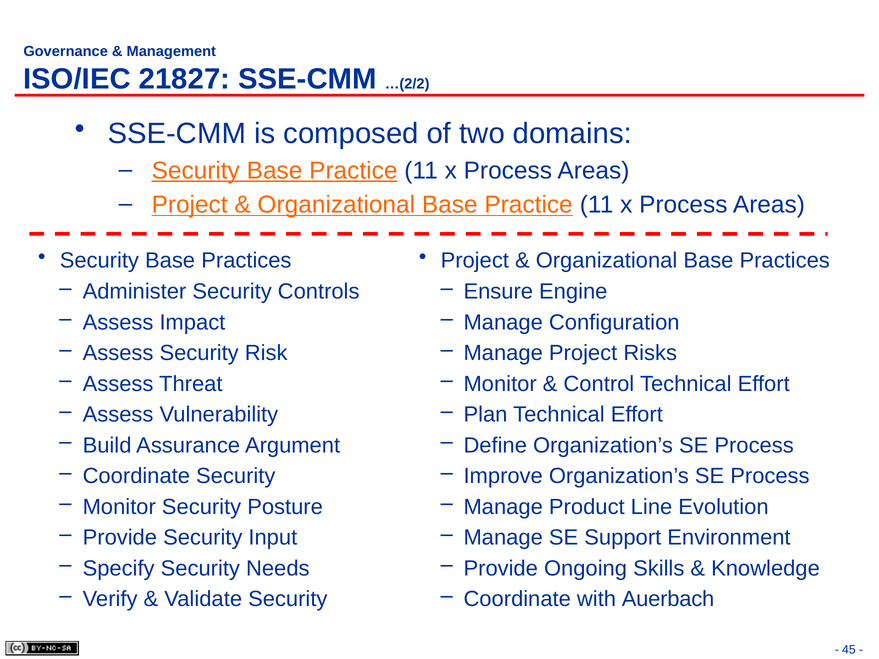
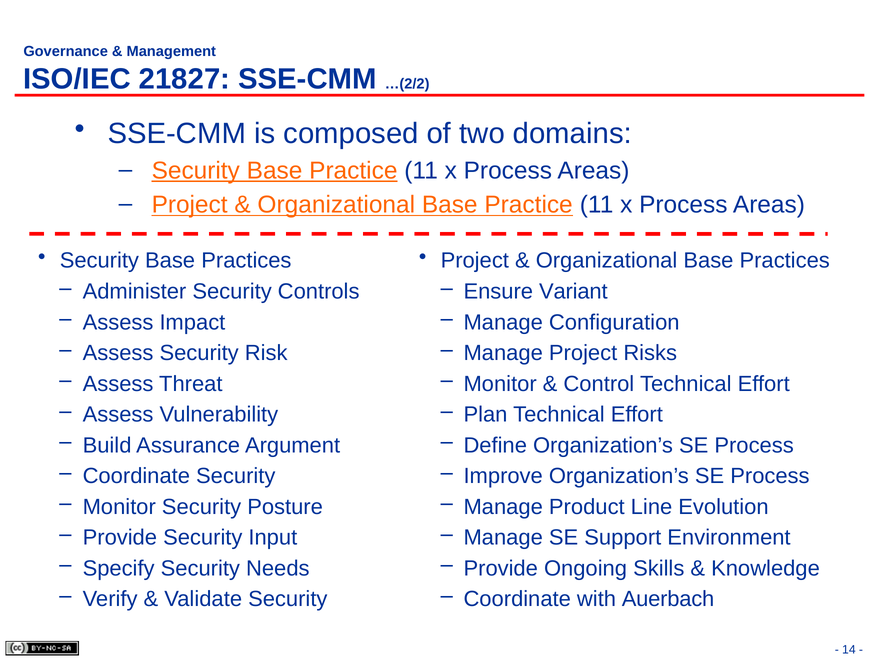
Engine: Engine -> Variant (573, 292)
45: 45 -> 14 (849, 650)
